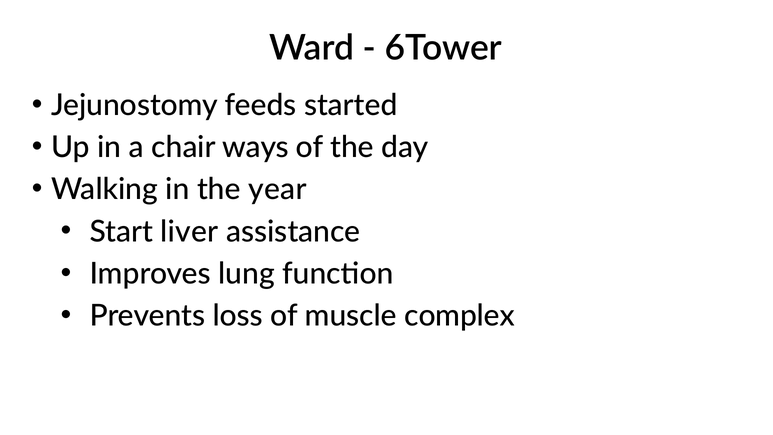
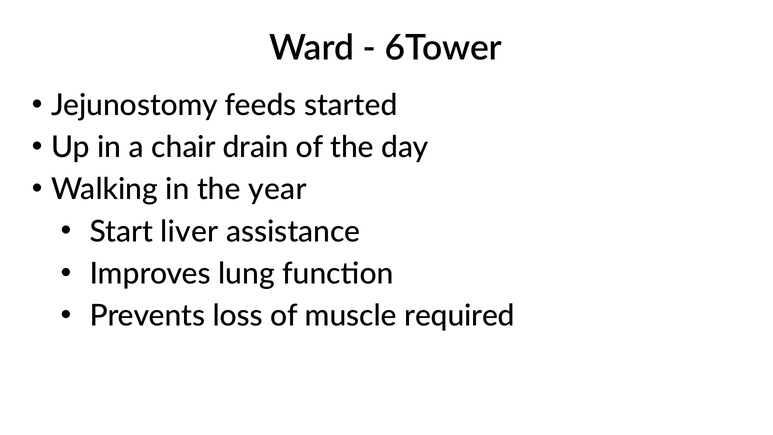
ways: ways -> drain (256, 147)
complex: complex -> required (460, 316)
